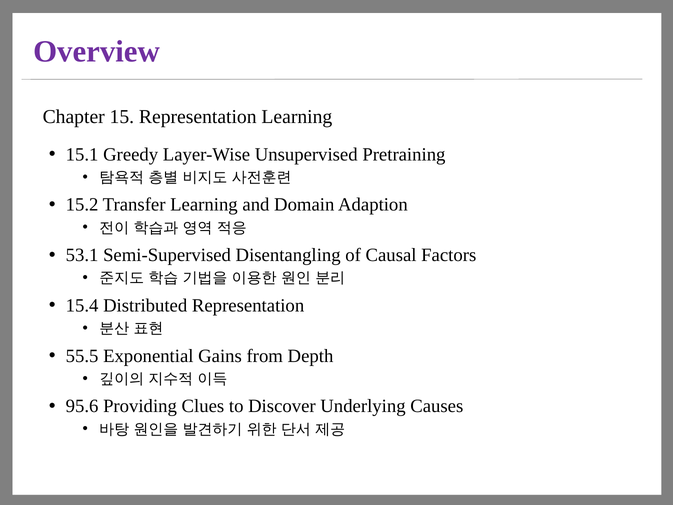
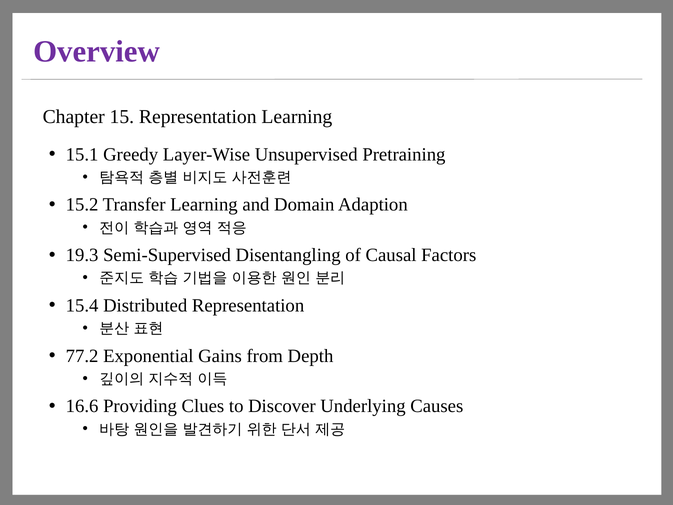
53.1: 53.1 -> 19.3 (82, 255)
55.5: 55.5 -> 77.2 (82, 356)
95.6: 95.6 -> 16.6 (82, 406)
